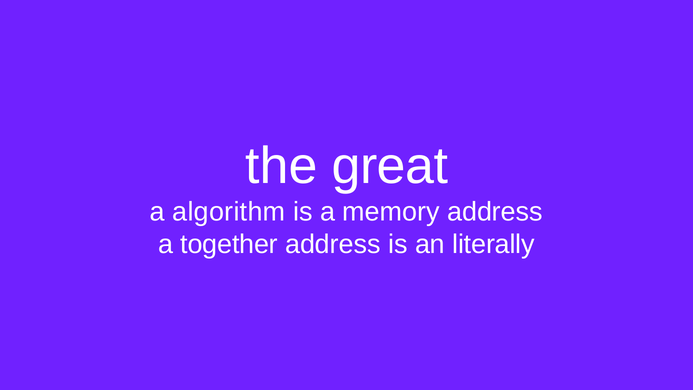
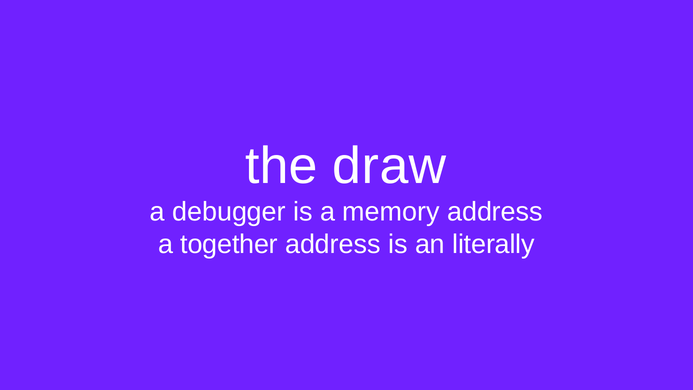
great: great -> draw (389, 166)
algorithm: algorithm -> debugger (229, 212)
